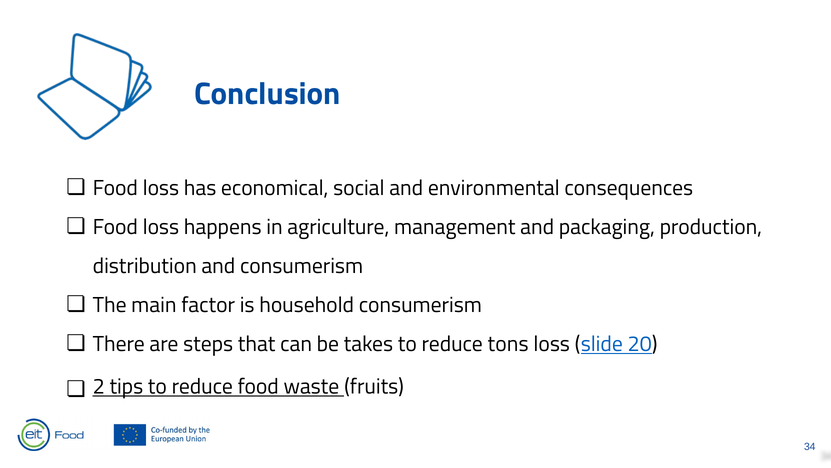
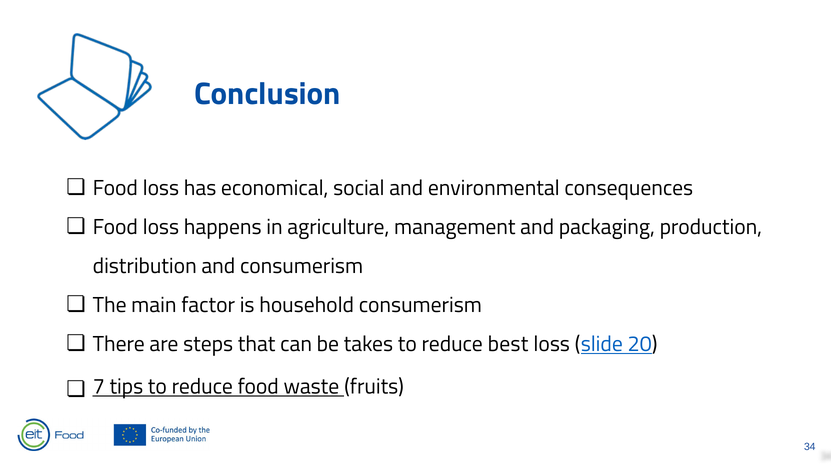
tons: tons -> best (508, 343)
2: 2 -> 7 (99, 386)
